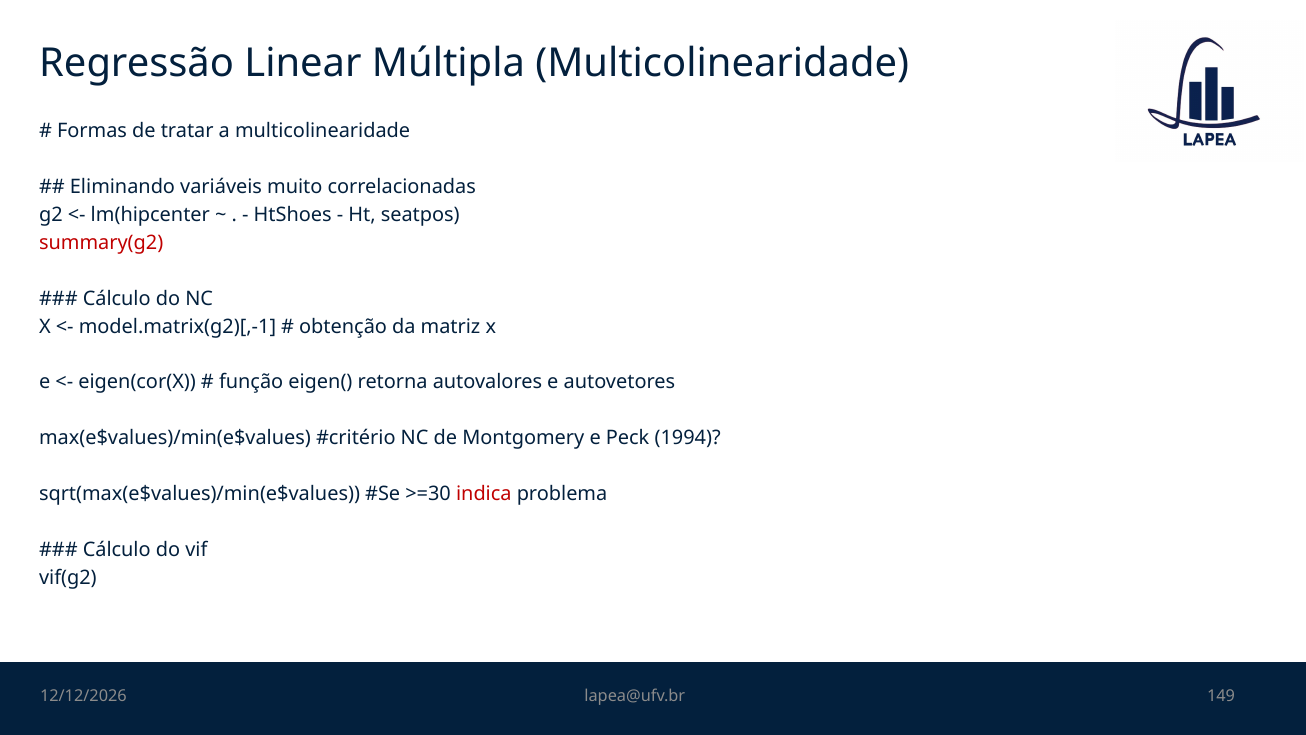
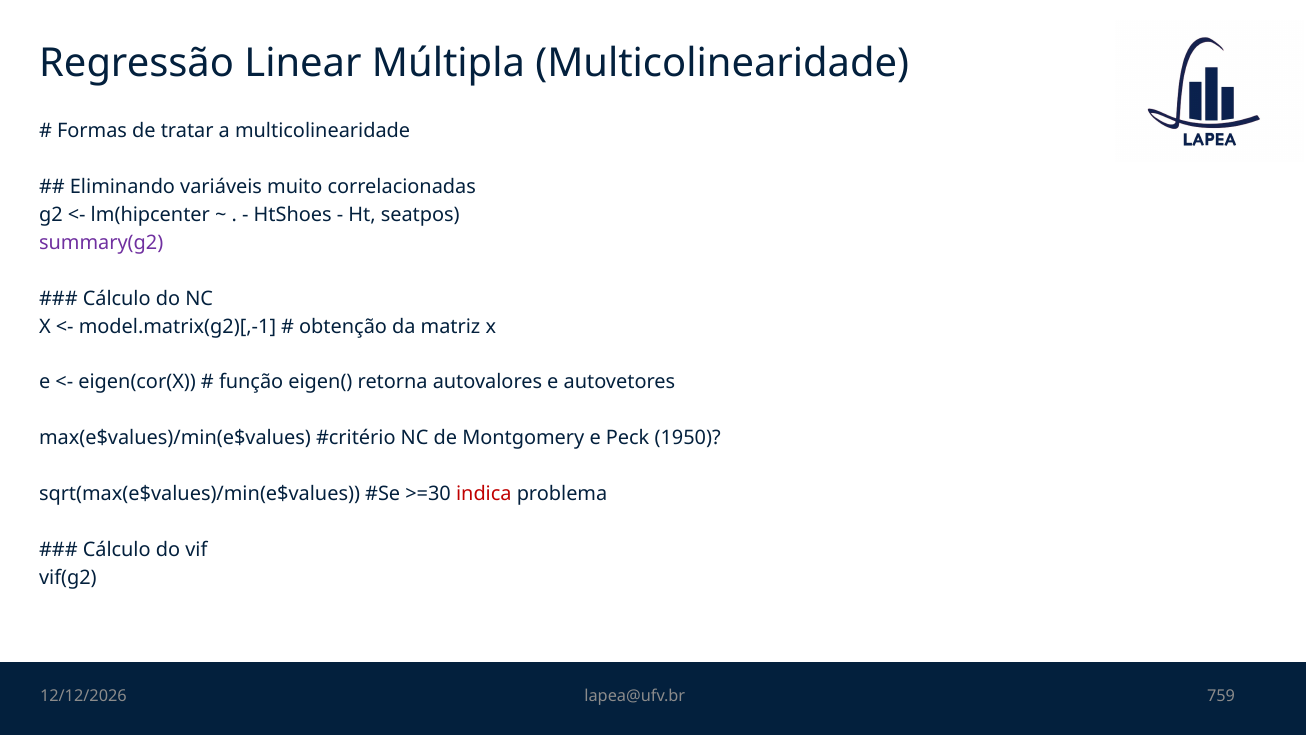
summary(g2 colour: red -> purple (101, 243)
1994: 1994 -> 1950 (688, 438)
149: 149 -> 759 (1221, 696)
